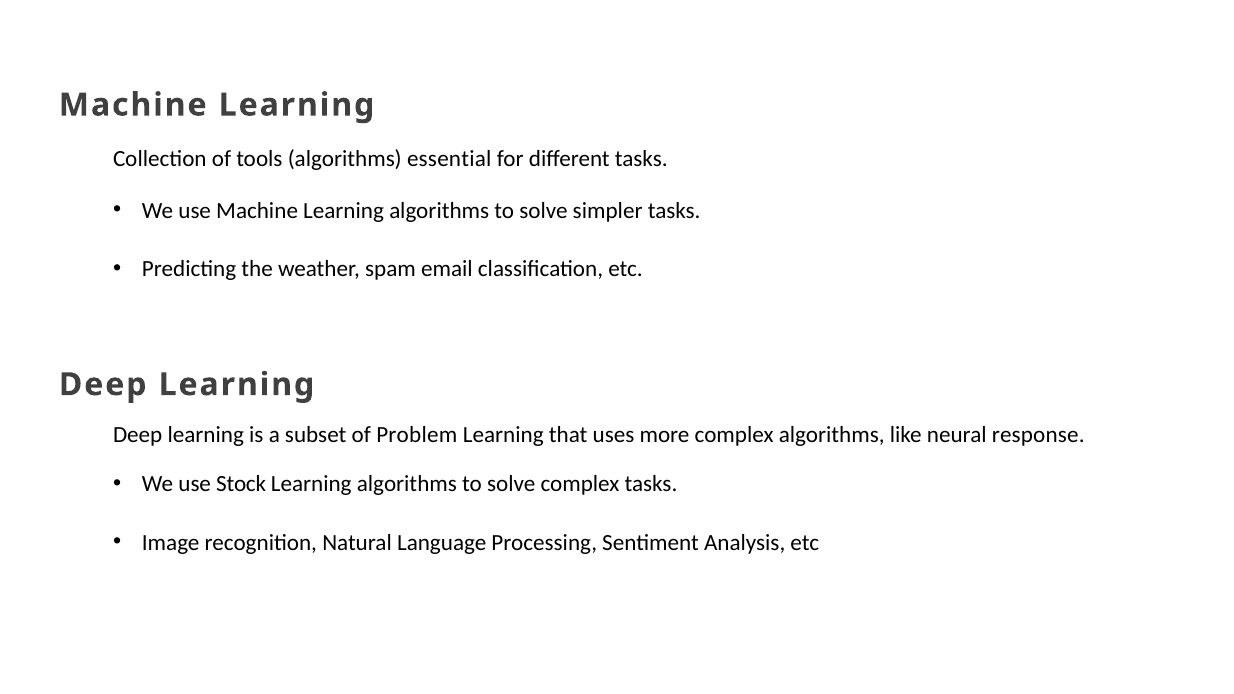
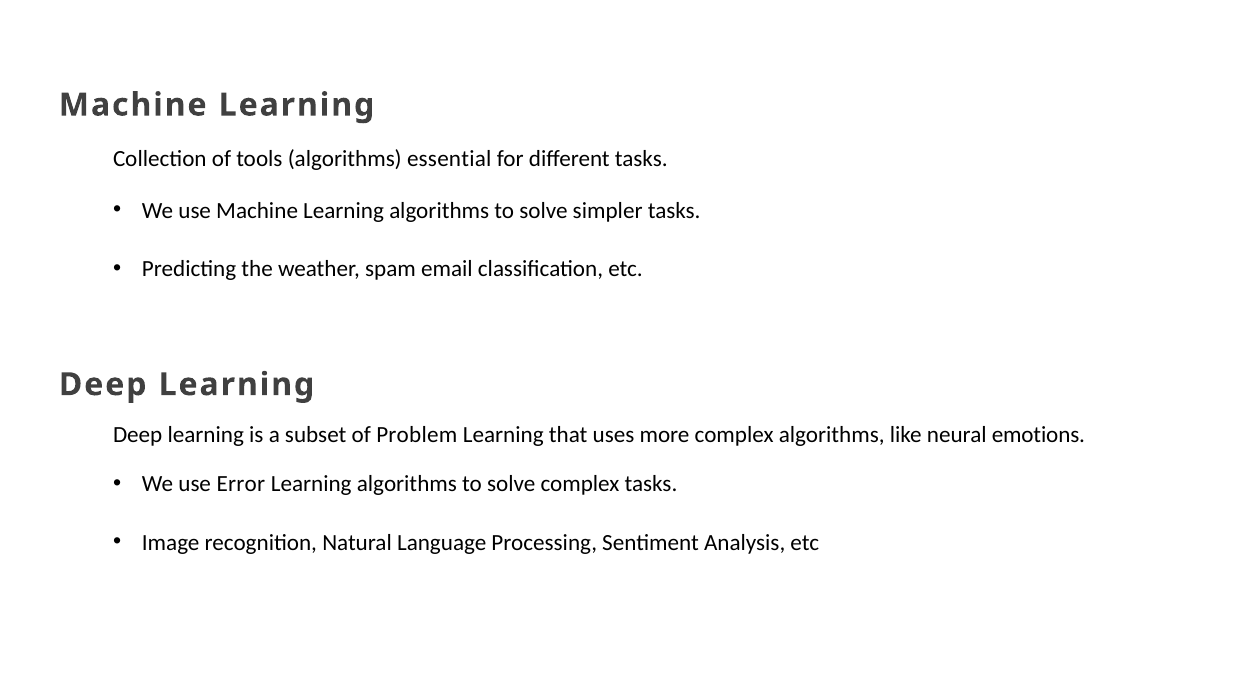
response: response -> emotions (1038, 435)
Stock: Stock -> Error (241, 484)
